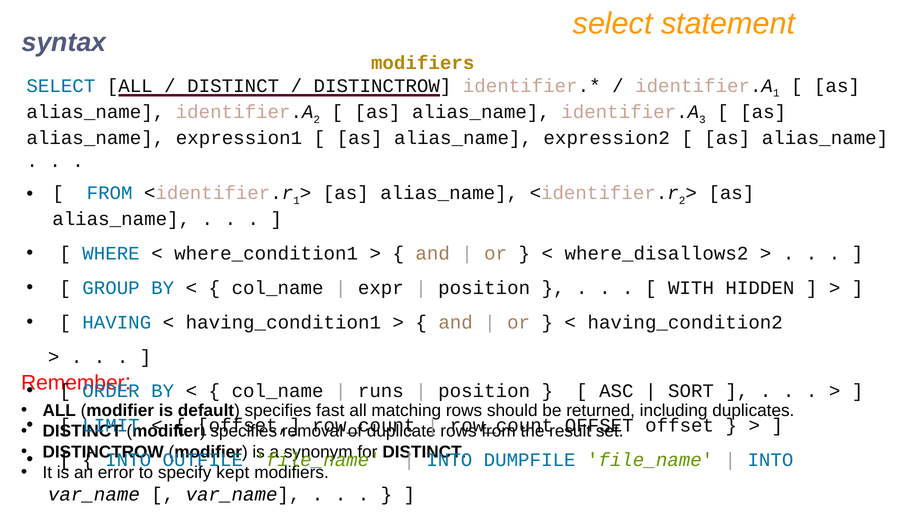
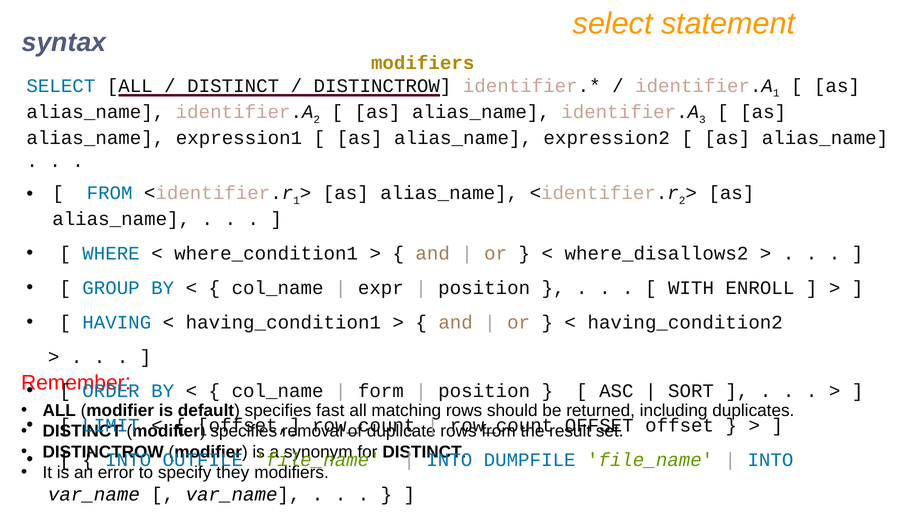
HIDDEN: HIDDEN -> ENROLL (760, 288)
runs: runs -> form (381, 391)
kept: kept -> they (233, 472)
